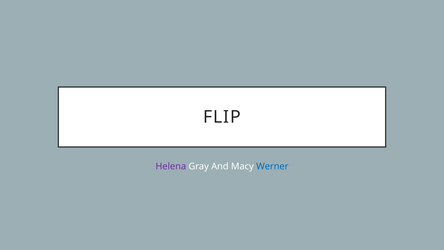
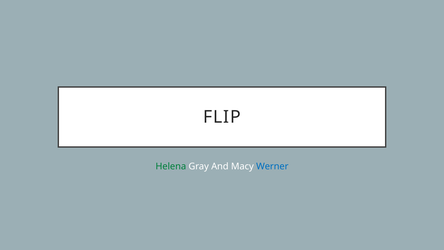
Helena colour: purple -> green (171, 166)
